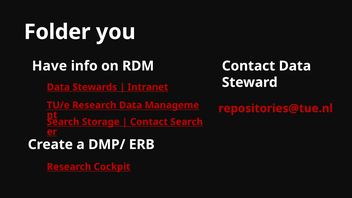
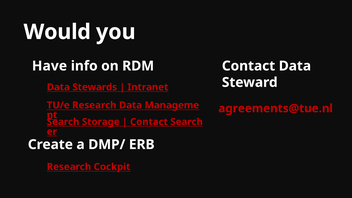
Folder: Folder -> Would (57, 32)
repositories@tue.nl: repositories@tue.nl -> agreements@tue.nl (276, 108)
